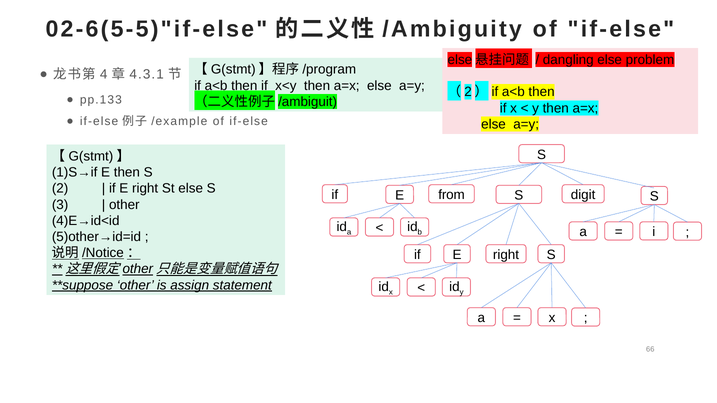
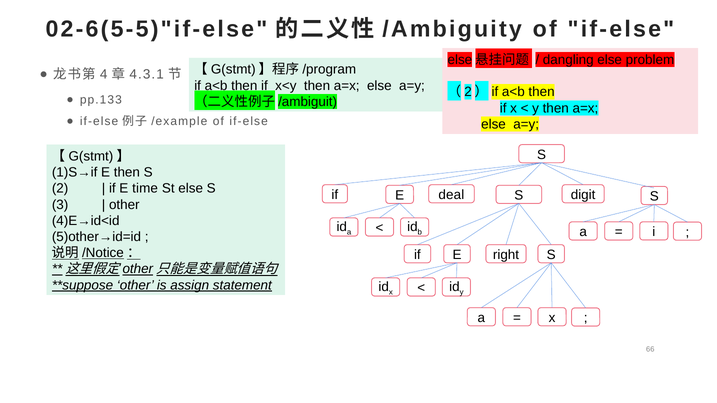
right: right -> time (145, 189)
from: from -> deal (451, 195)
